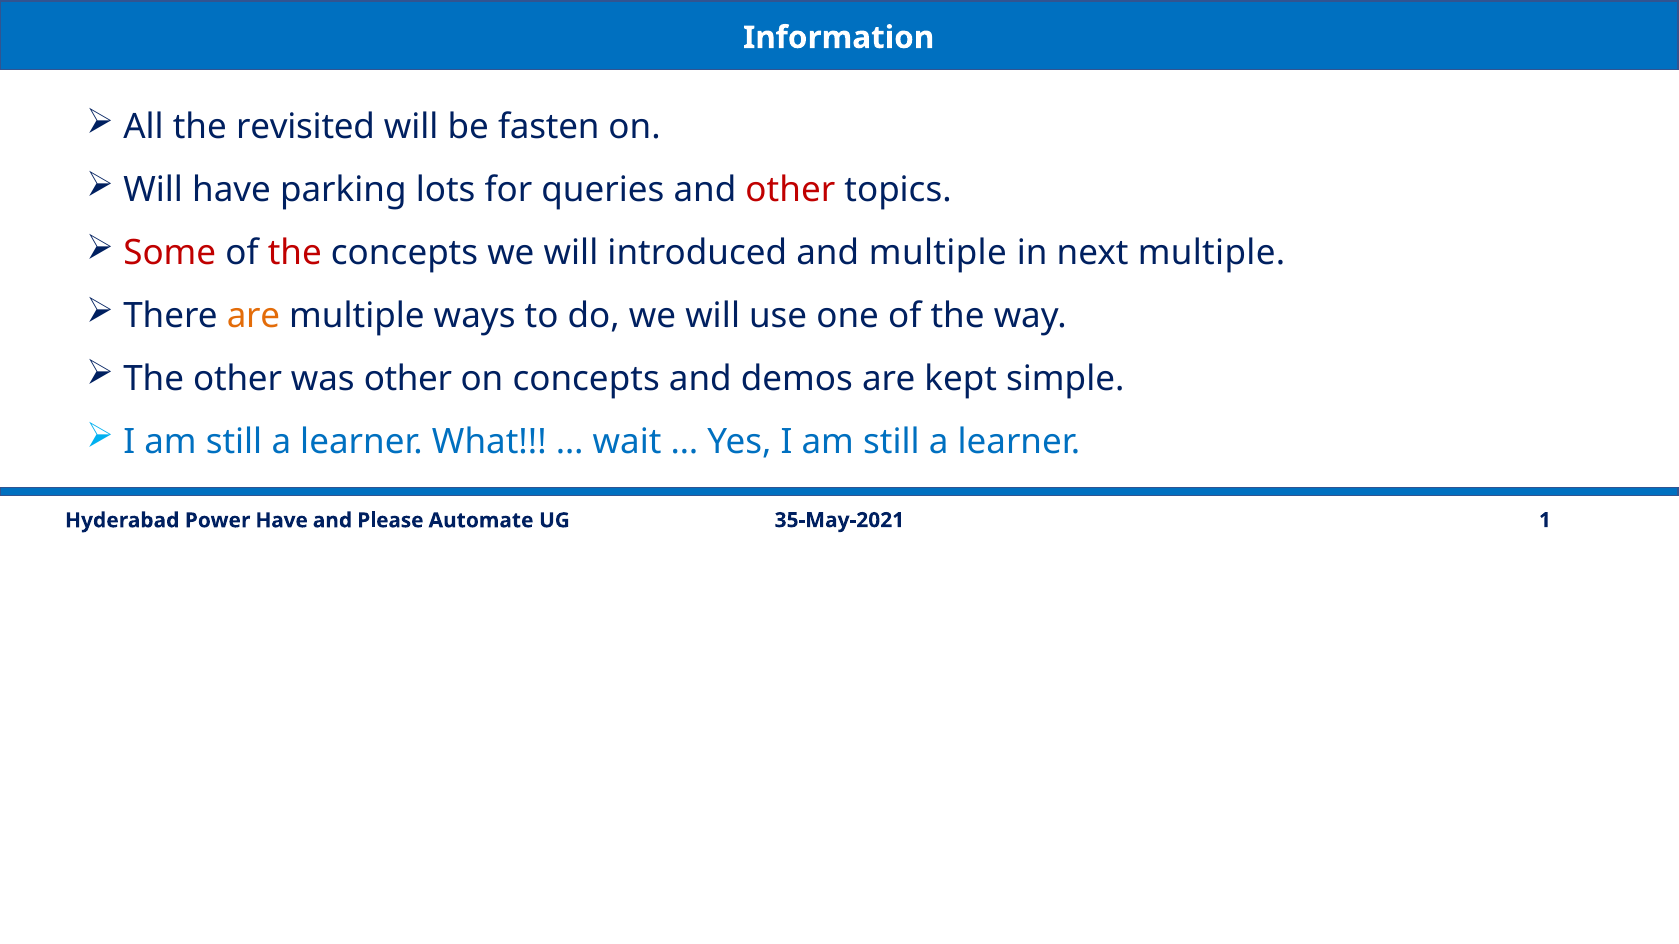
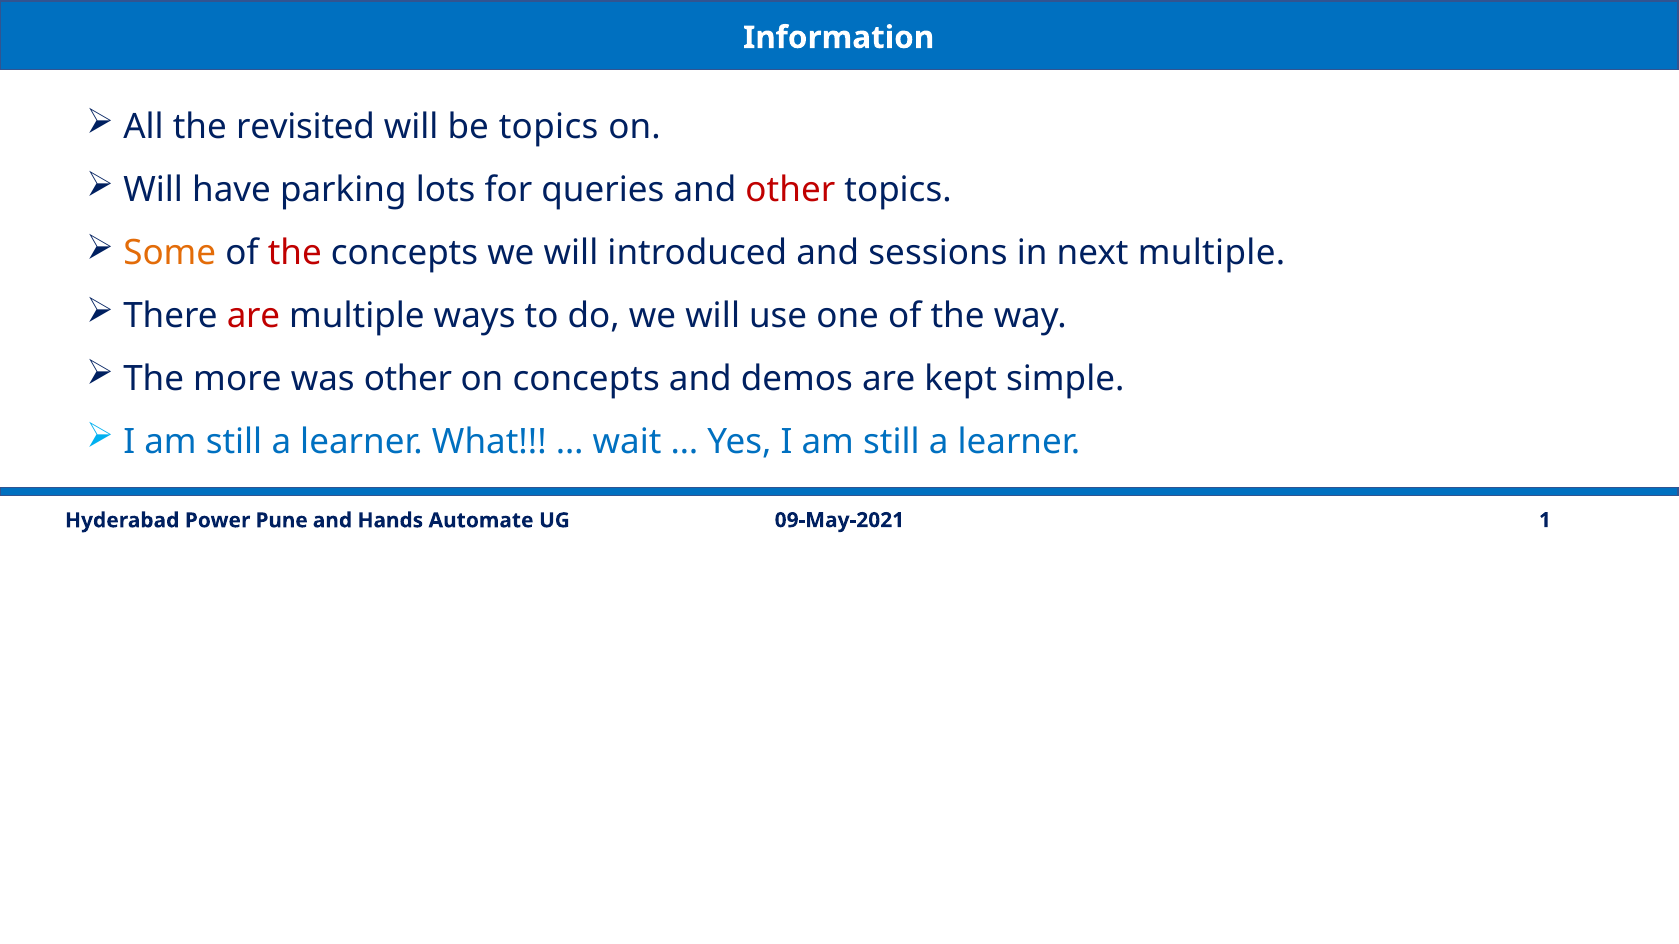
be fasten: fasten -> topics (549, 127)
Some colour: red -> orange (170, 253)
and multiple: multiple -> sessions (938, 253)
are colour: orange -> red (253, 316)
The other: other -> more (237, 379)
35-May-2021: 35-May-2021 -> 09-May-2021 (839, 520)
Power Have: Have -> Pune (282, 521)
Please: Please -> Hands (390, 521)
